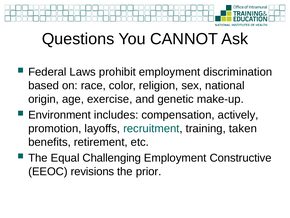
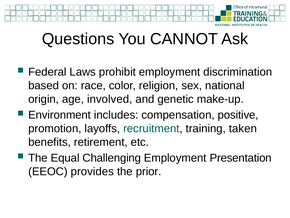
exercise: exercise -> involved (110, 99)
actively: actively -> positive (238, 115)
Constructive: Constructive -> Presentation (241, 158)
revisions: revisions -> provides (92, 171)
